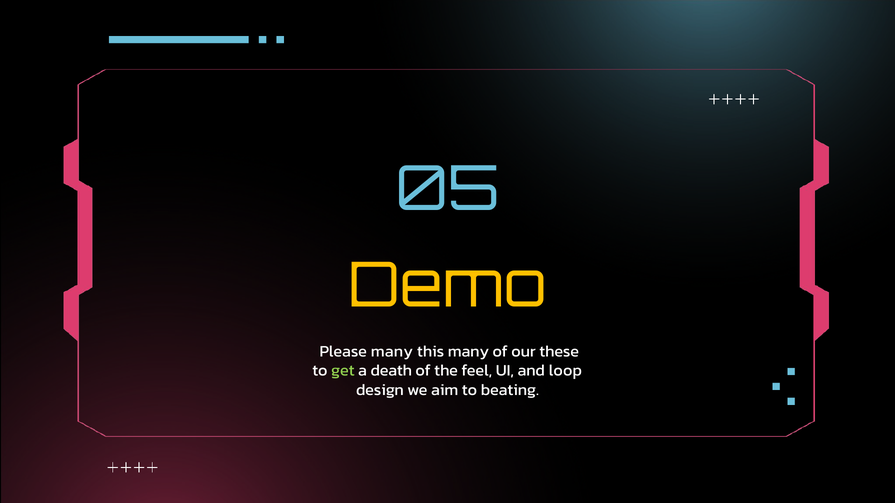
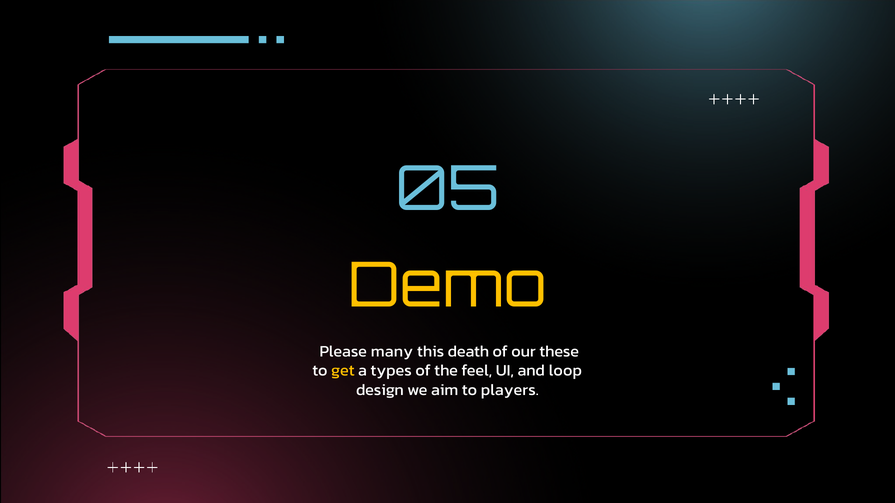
this many: many -> death (468, 352)
get colour: light green -> yellow (343, 371)
death: death -> types (391, 371)
beating: beating -> players (510, 390)
